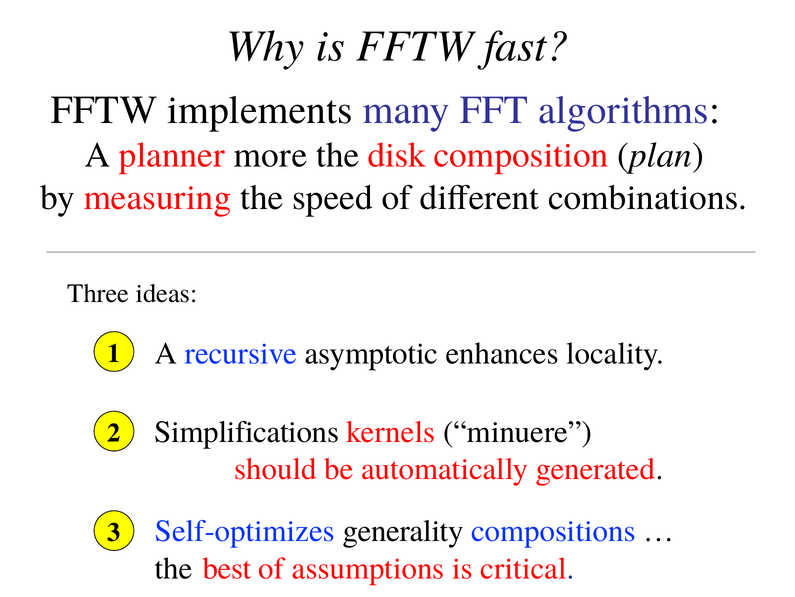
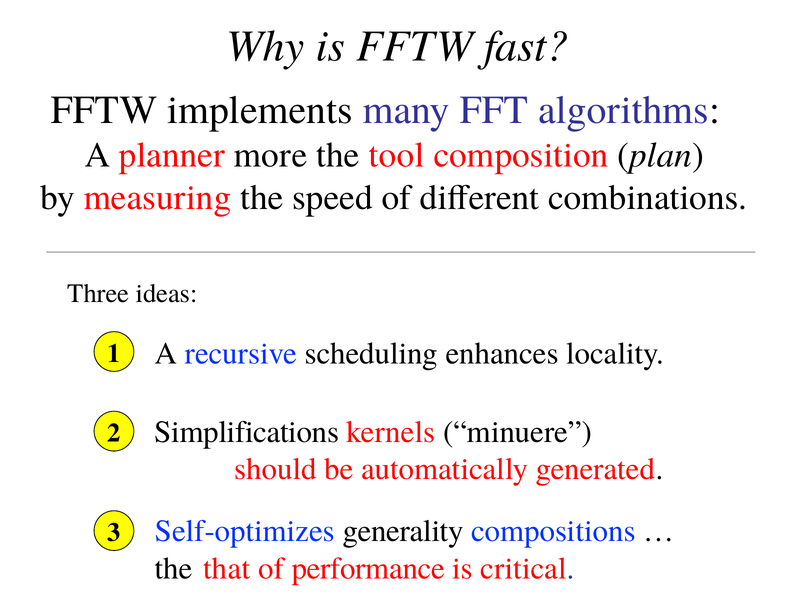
disk: disk -> tool (396, 155)
asymptotic: asymptotic -> scheduling (371, 353)
best: best -> that (227, 568)
assumptions: assumptions -> performance (368, 568)
